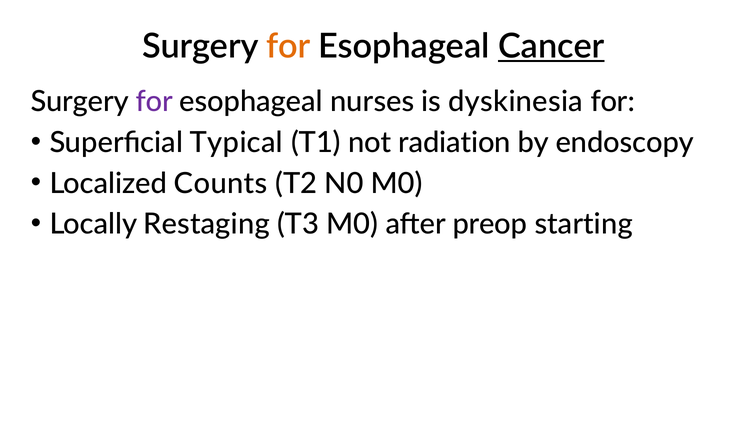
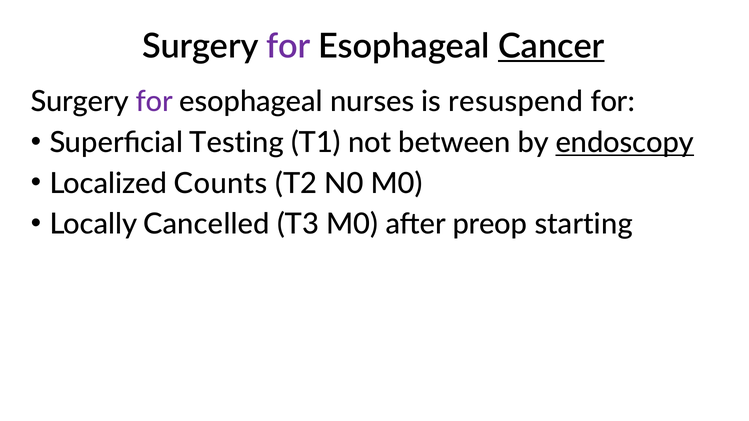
for colour: orange -> purple (289, 46)
dyskinesia: dyskinesia -> resuspend (516, 102)
Typical: Typical -> Testing (237, 143)
radiation: radiation -> between (455, 143)
endoscopy underline: none -> present (625, 143)
Restaging: Restaging -> Cancelled (206, 224)
